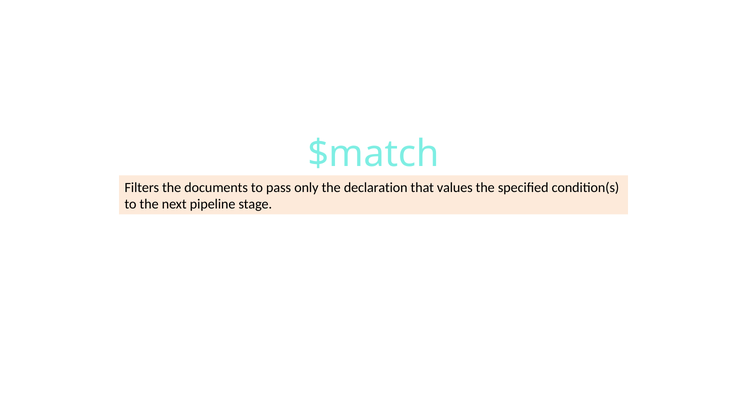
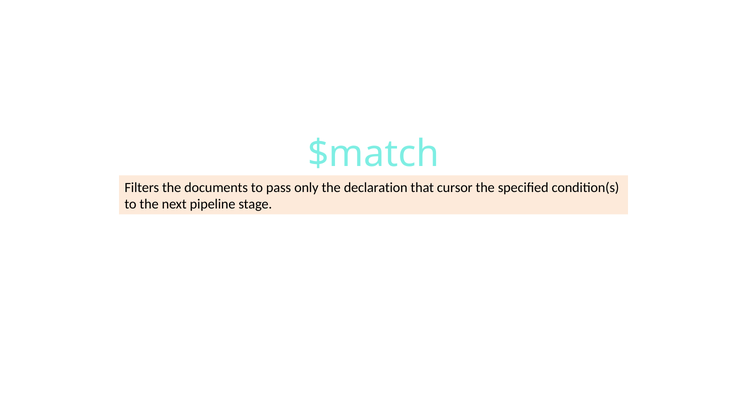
values: values -> cursor (455, 187)
